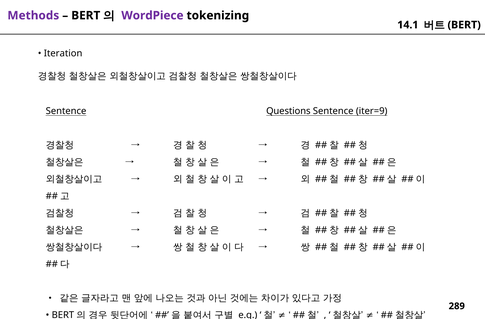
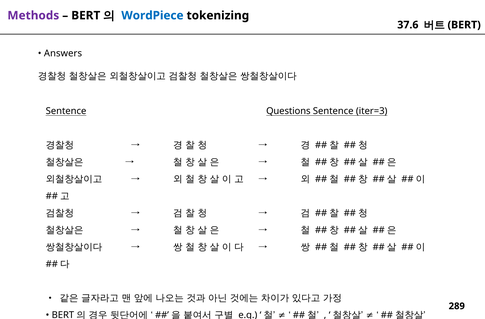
WordPiece colour: purple -> blue (152, 15)
14.1: 14.1 -> 37.6 (408, 25)
Iteration: Iteration -> Answers (63, 53)
iter=9: iter=9 -> iter=3 (372, 111)
